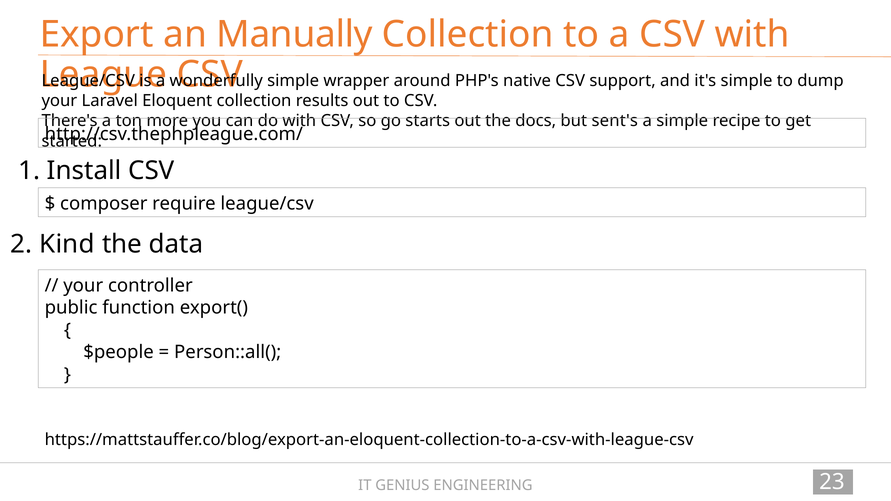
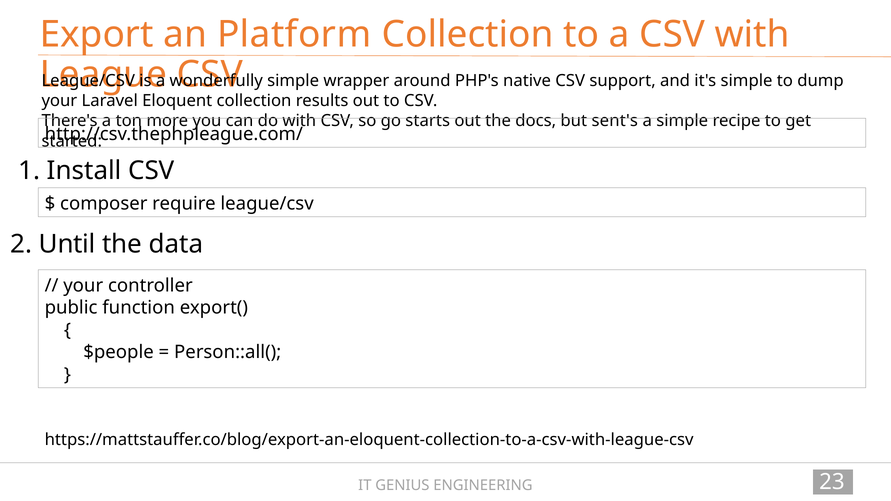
Manually: Manually -> Platform (294, 35)
Kind: Kind -> Until (67, 244)
